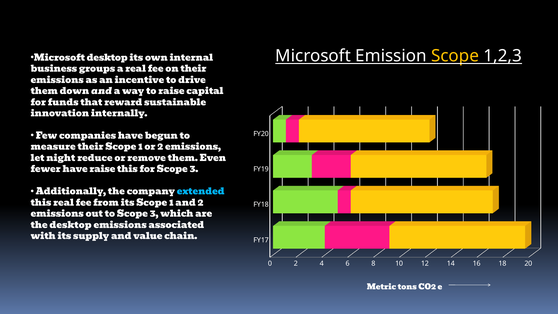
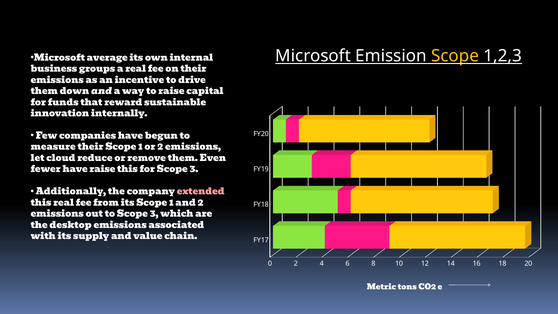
Microsoft desktop: desktop -> average (107, 58)
night: night -> cloud (61, 158)
extended colour: light blue -> pink (201, 192)
